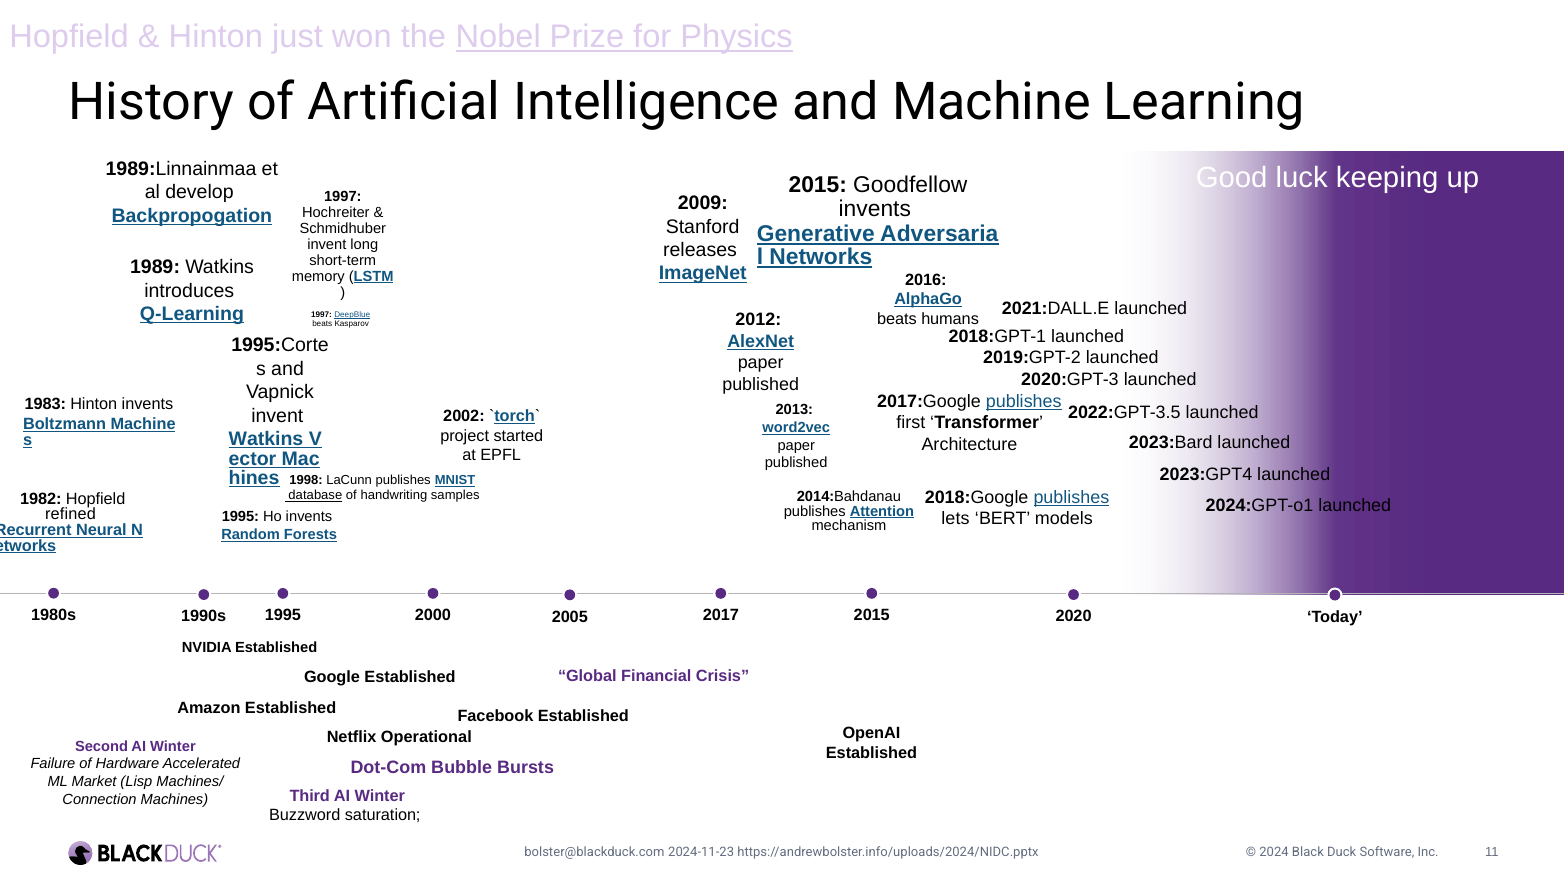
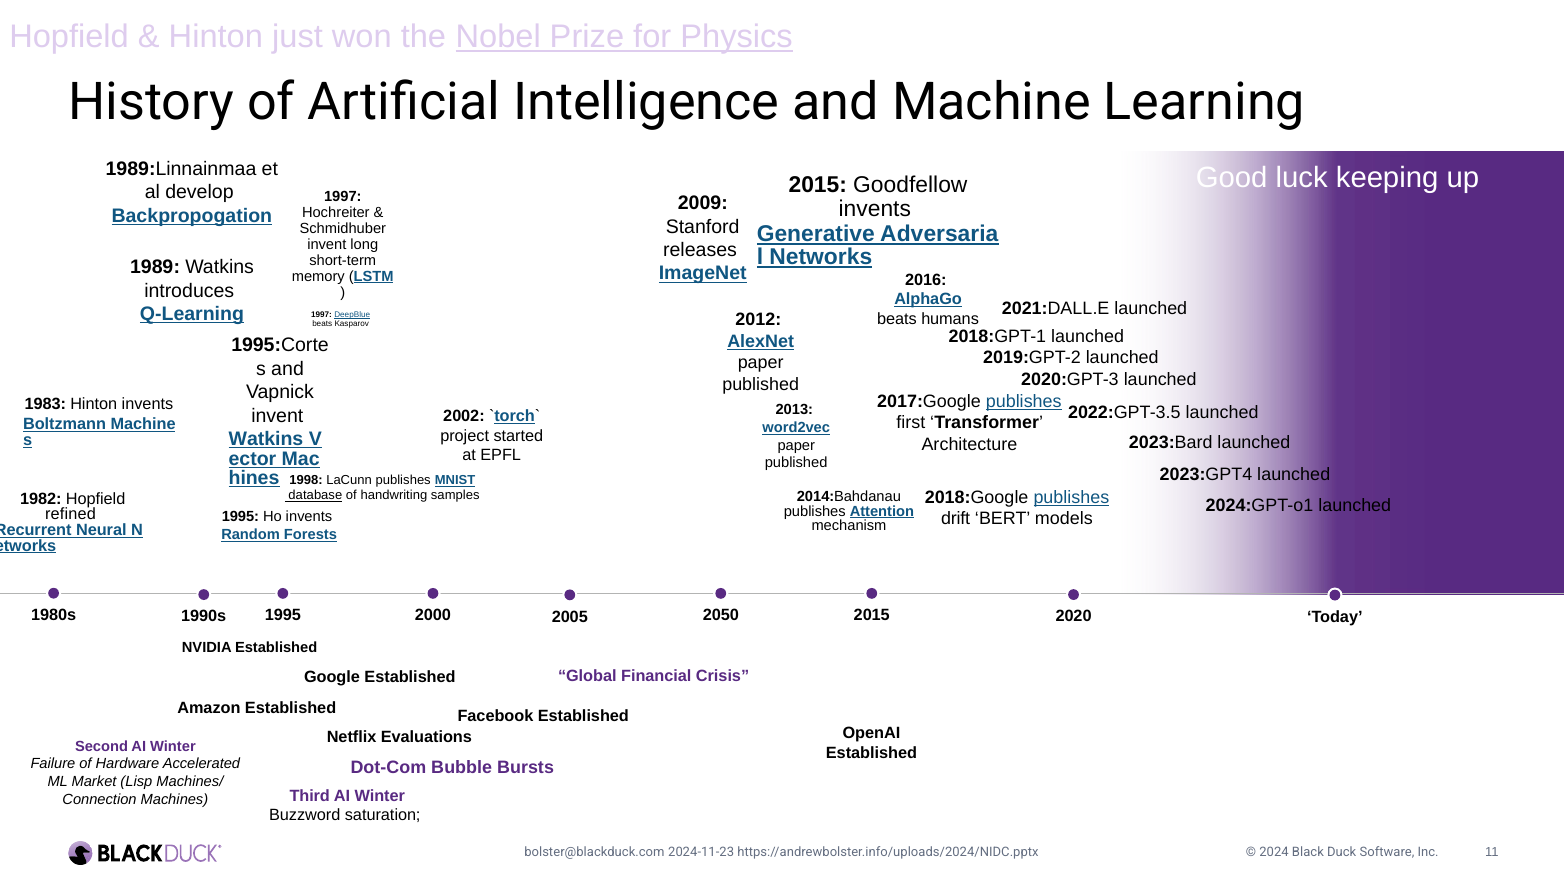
lets: lets -> drift (956, 519)
2017: 2017 -> 2050 (721, 615)
Operational: Operational -> Evaluations (426, 737)
